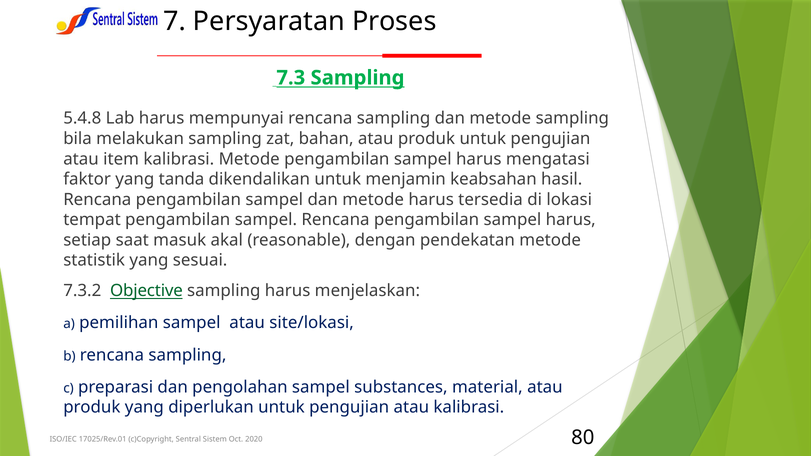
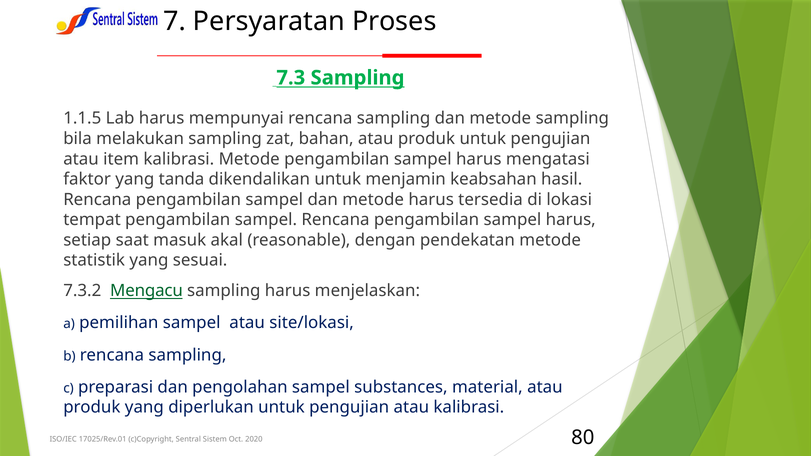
5.4.8: 5.4.8 -> 1.1.5 (82, 118)
Objective: Objective -> Mengacu (146, 291)
